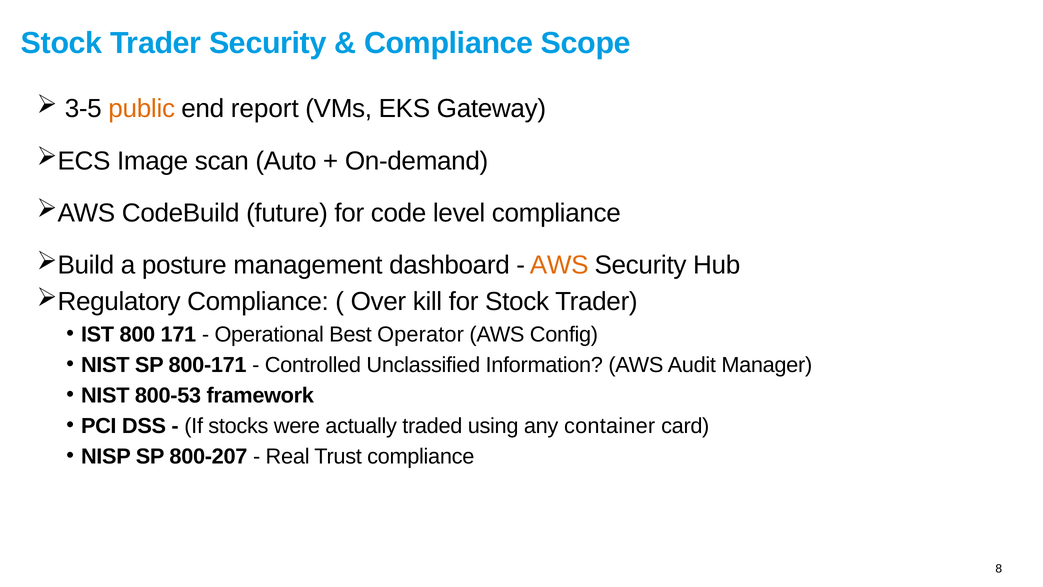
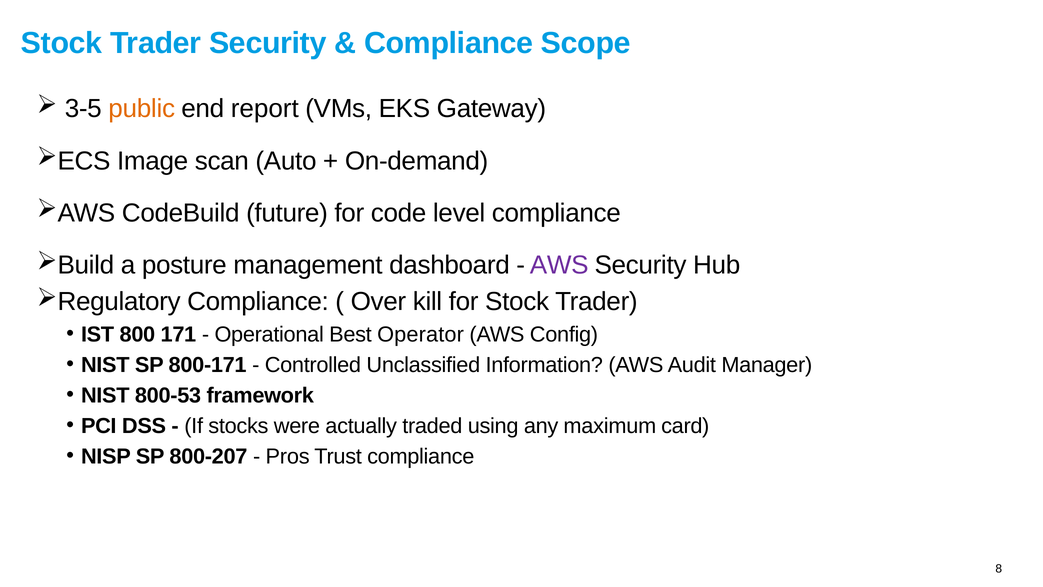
AWS colour: orange -> purple (559, 265)
container: container -> maximum (610, 426)
Real: Real -> Pros (288, 456)
